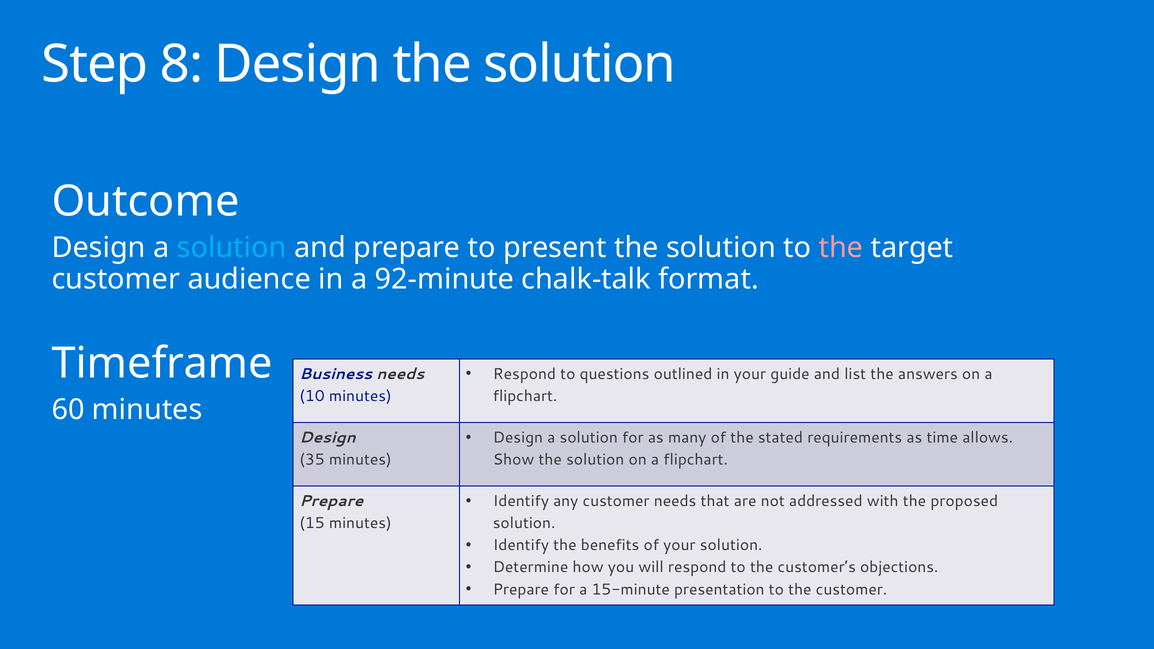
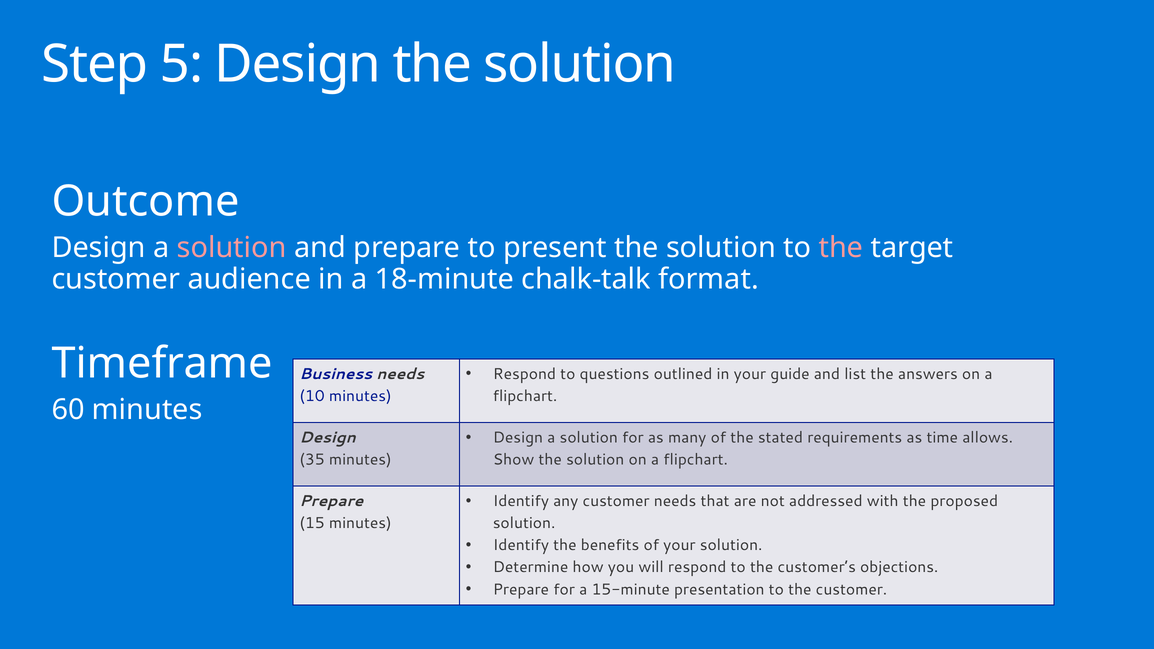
8: 8 -> 5 (182, 64)
solution colour: light blue -> pink (232, 248)
92-minute: 92-minute -> 18-minute (444, 279)
